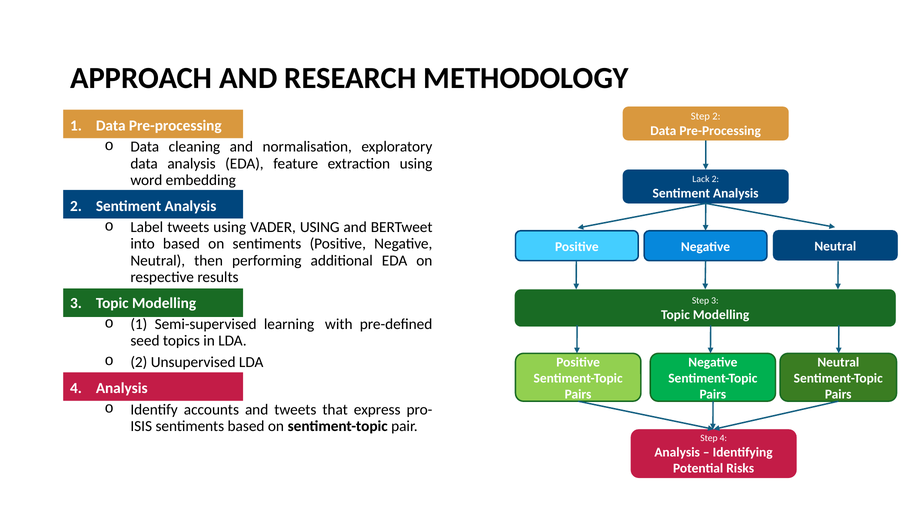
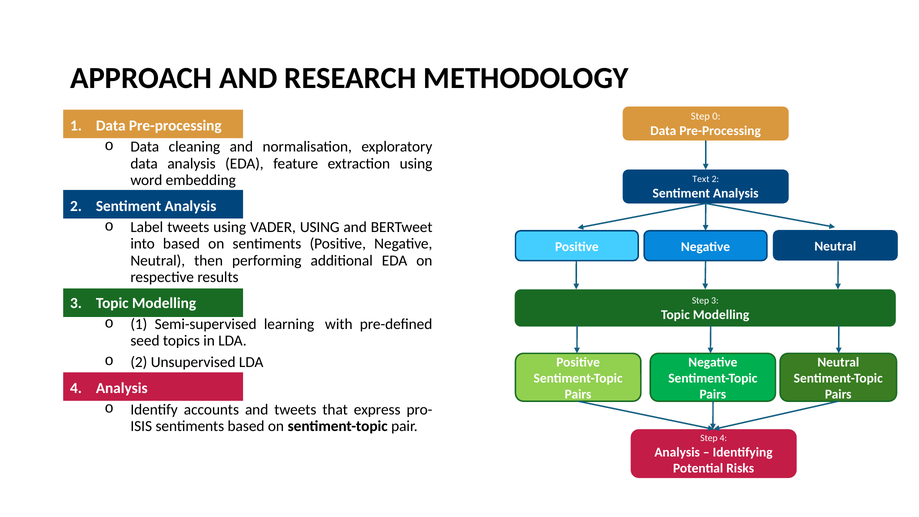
Step 2: 2 -> 0 (716, 116)
Lack: Lack -> Text (701, 179)
